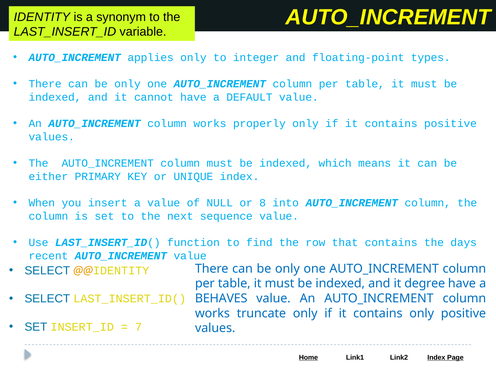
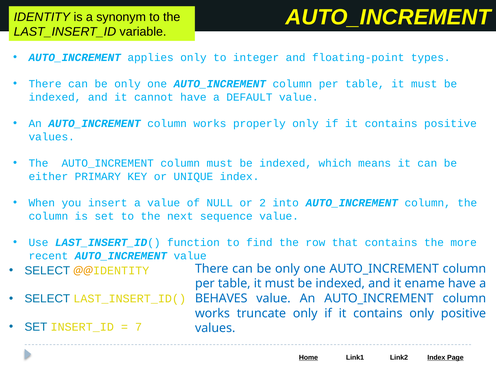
8: 8 -> 2 (263, 203)
days: days -> more (464, 243)
degree: degree -> ename (425, 283)
